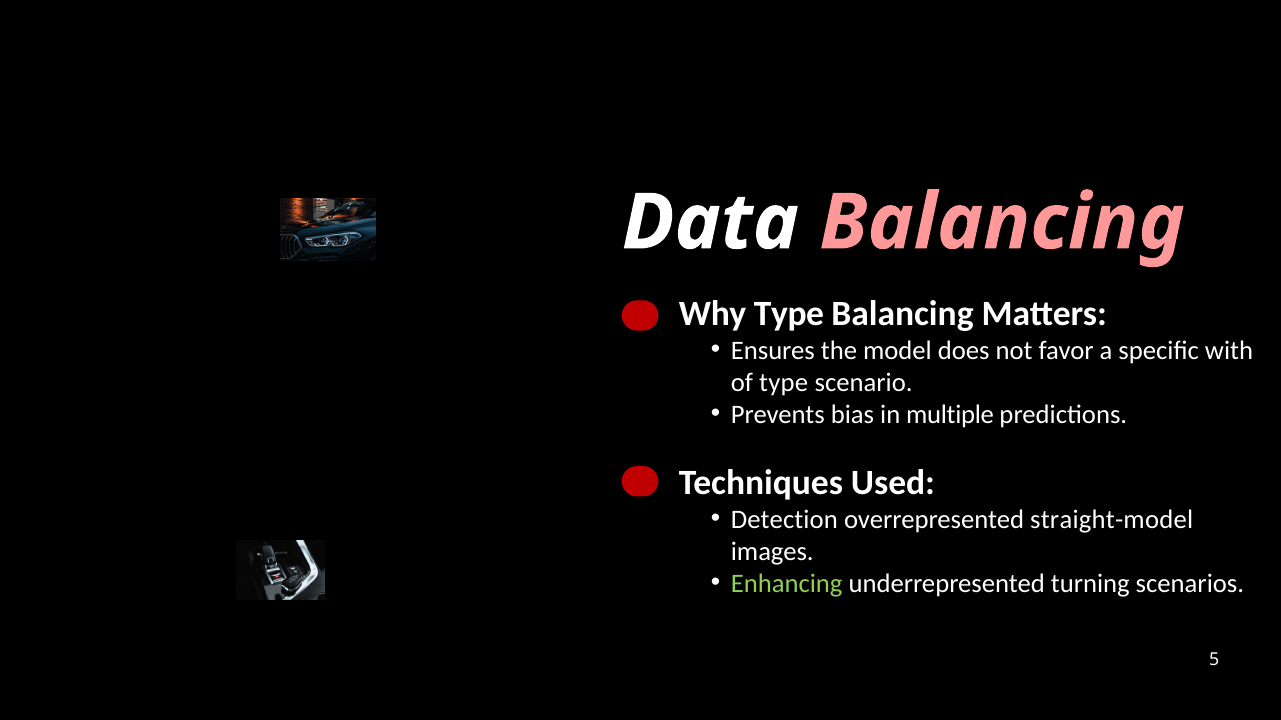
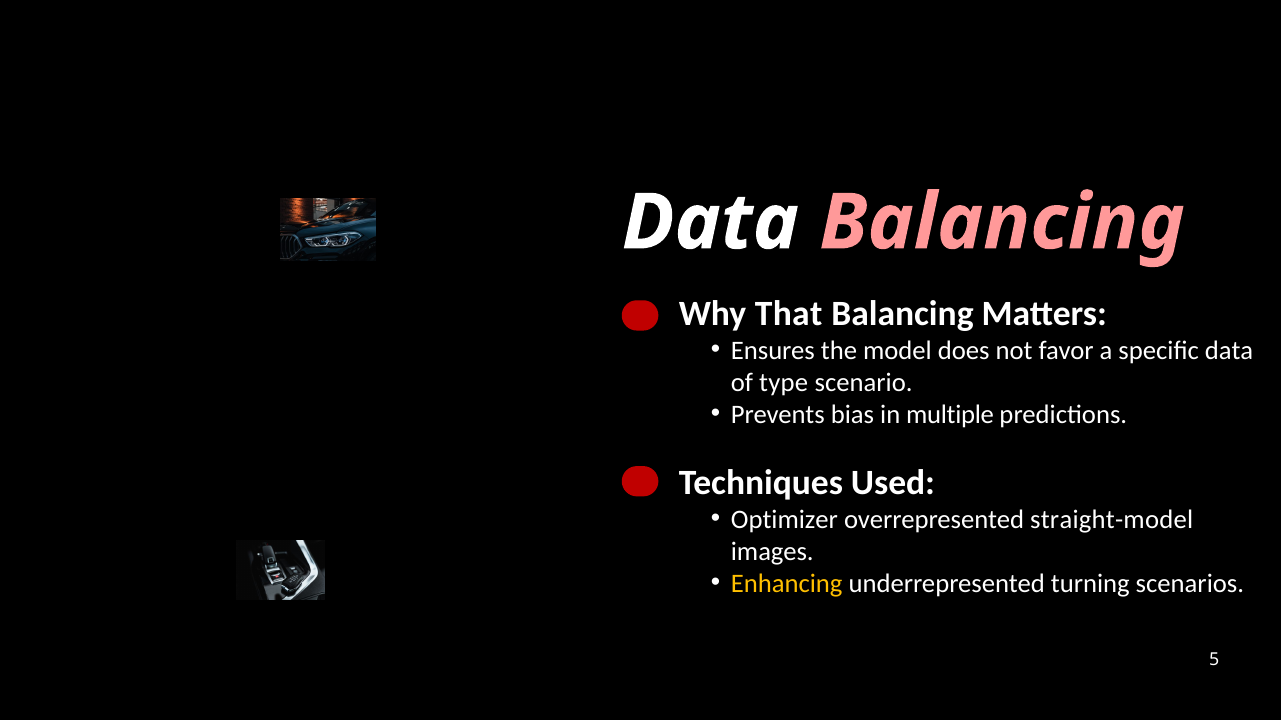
Why Type: Type -> That (789, 314)
specific with: with -> data (1229, 351)
Detection: Detection -> Optimizer (784, 520)
Enhancing colour: light green -> yellow (787, 584)
